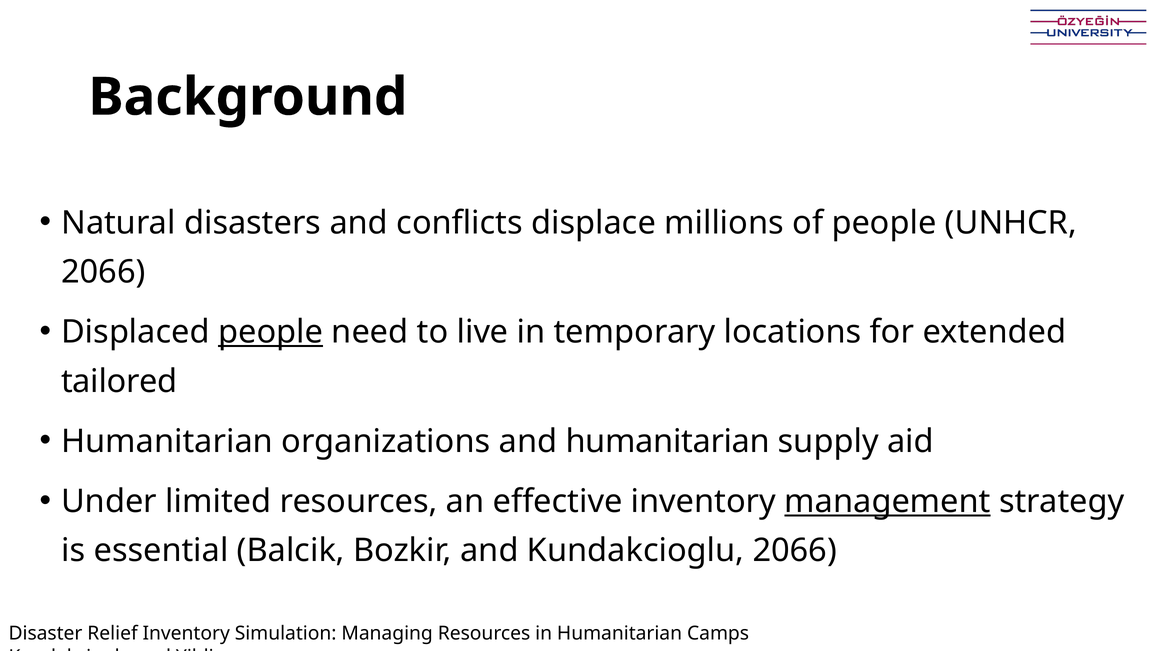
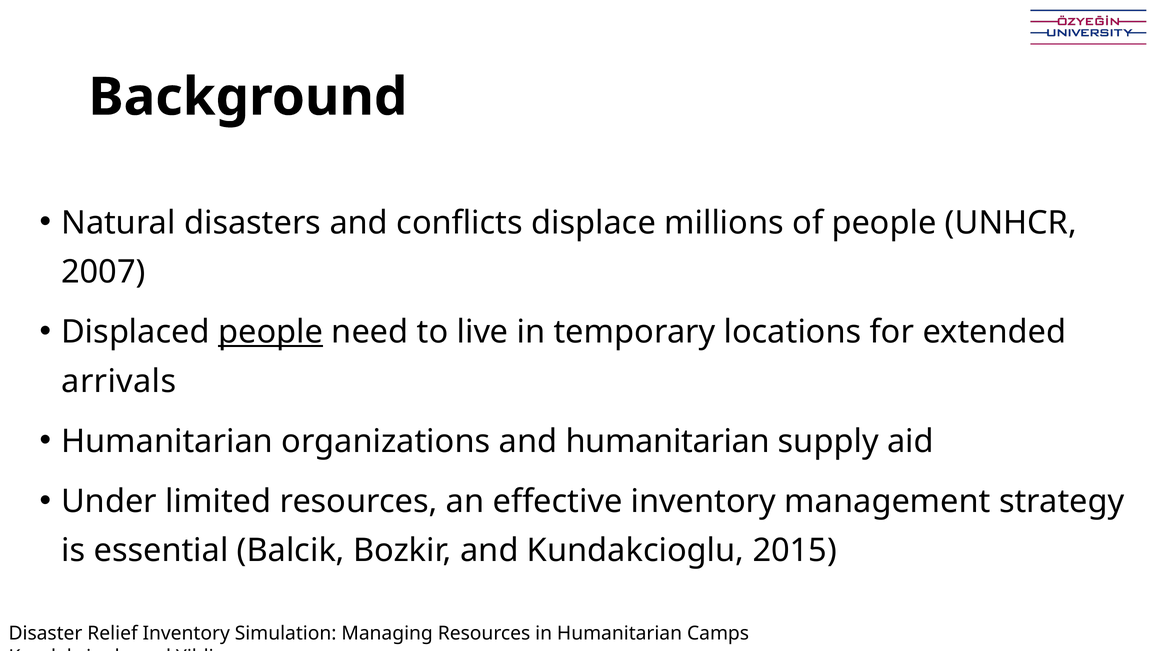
2066: 2066 -> 2007 (103, 272)
tailored: tailored -> arrivals (119, 382)
management underline: present -> none (888, 502)
Kundakcioglu 2066: 2066 -> 2015 (795, 551)
